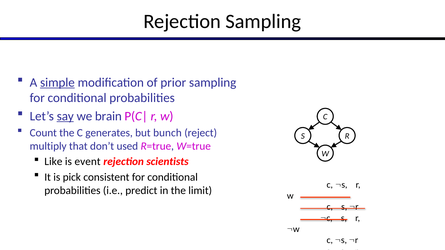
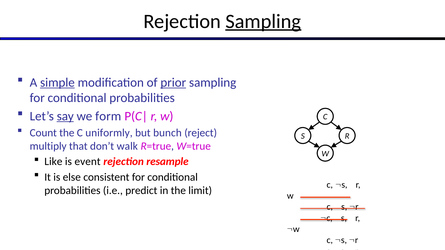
Sampling underline: none -> present (263, 21)
prior underline: none -> present (173, 83)
brain: brain -> form (108, 116)
generates: generates -> uniformly (109, 133)
used: used -> walk (127, 146)
scientists: scientists -> resample (167, 162)
pick: pick -> else (72, 177)
